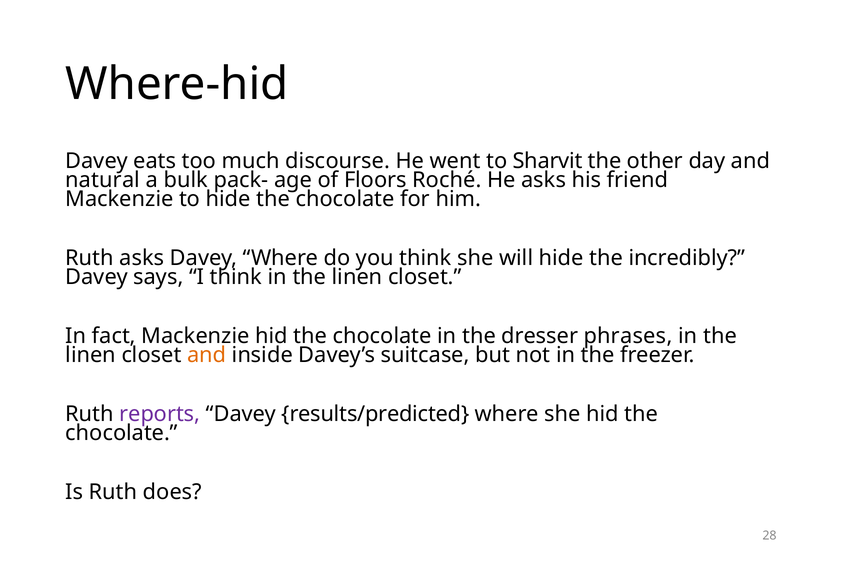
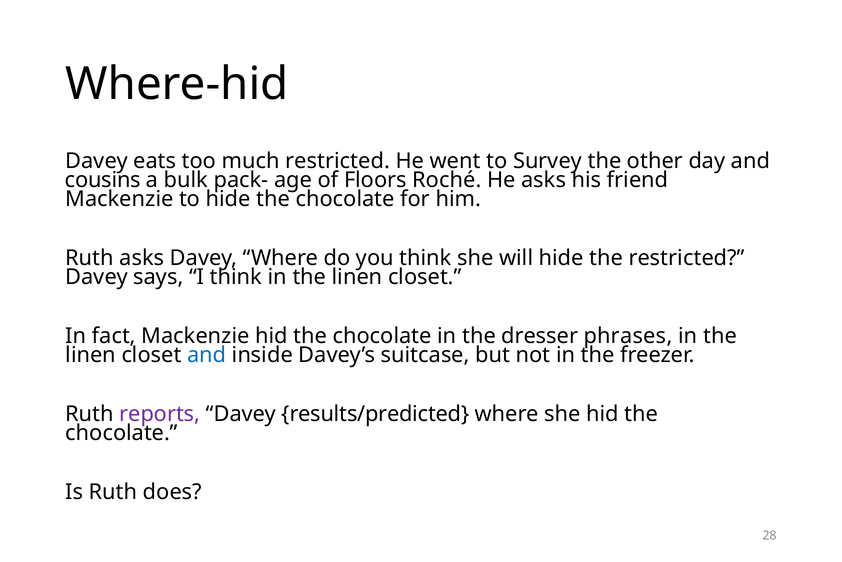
much discourse: discourse -> restricted (338, 161)
Sharvit: Sharvit -> Survey (548, 161)
natural: natural -> cousins (103, 180)
the incredibly: incredibly -> restricted (687, 258)
and colour: orange -> blue (207, 355)
